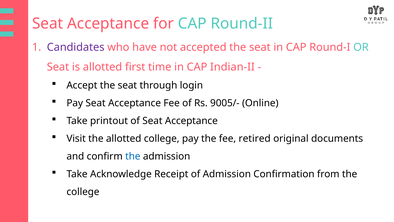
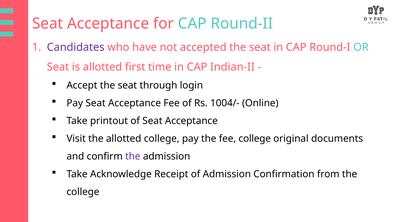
9005/-: 9005/- -> 1004/- (225, 103)
fee retired: retired -> college (255, 138)
the colour: blue -> purple (133, 156)
